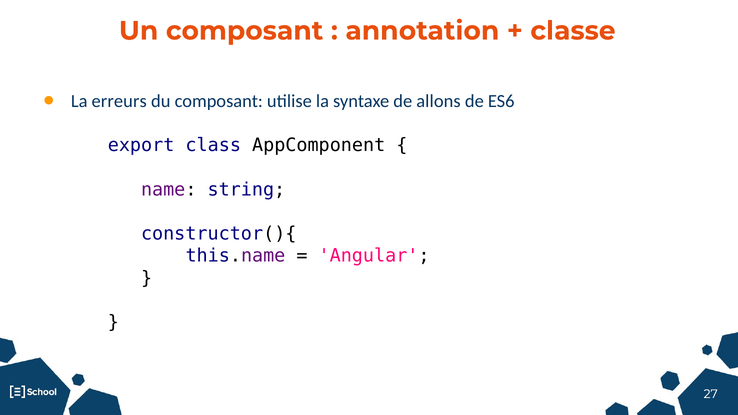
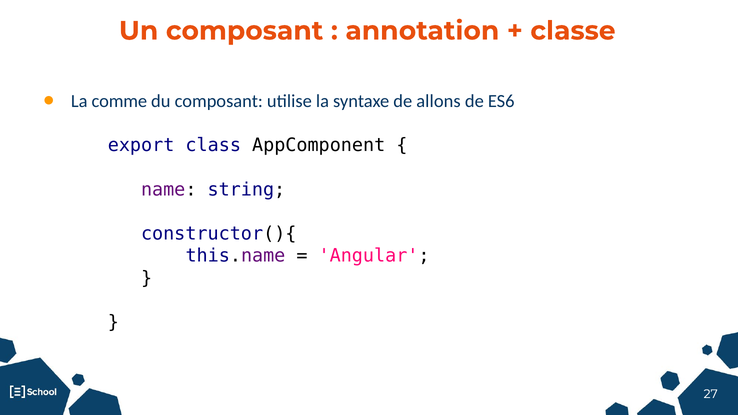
erreurs: erreurs -> comme (119, 101)
